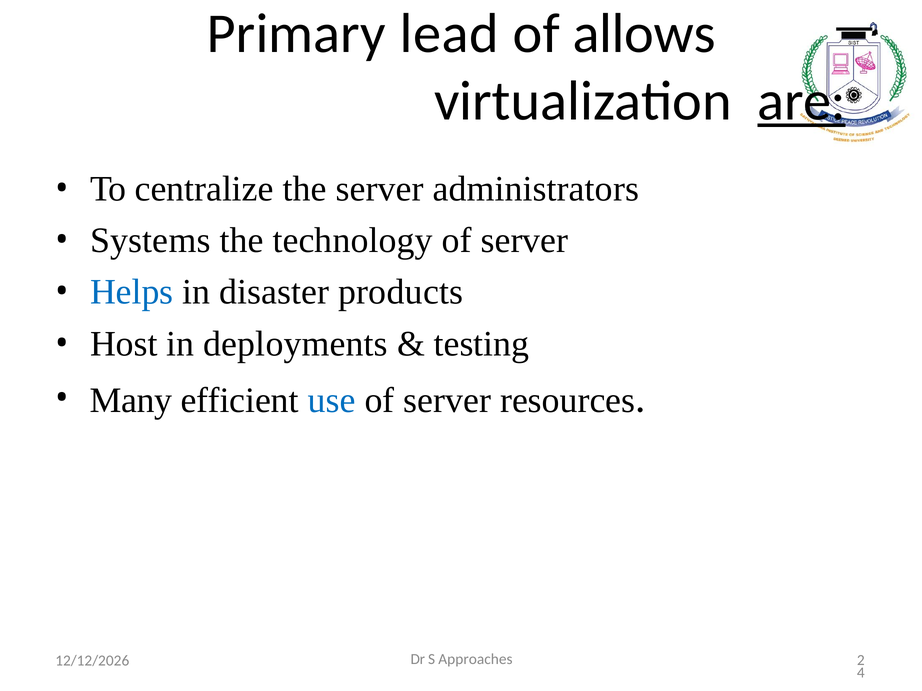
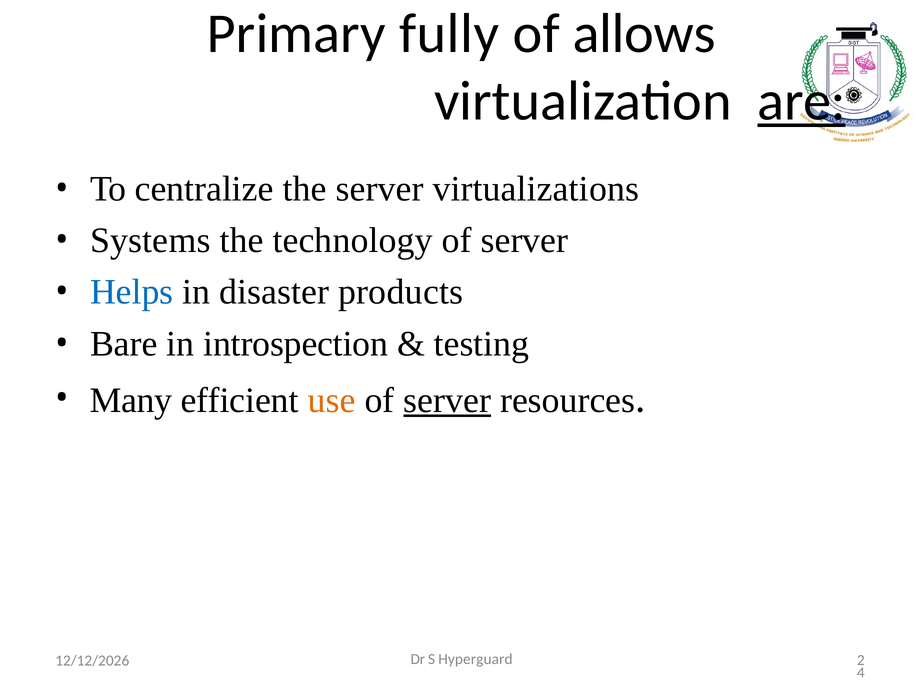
lead: lead -> fully (449, 34)
administrators: administrators -> virtualizations (536, 189)
Host: Host -> Bare (124, 344)
deployments: deployments -> introspection (296, 344)
use colour: blue -> orange (331, 401)
server underline: none -> present (447, 401)
Approaches: Approaches -> Hyperguard (475, 660)
